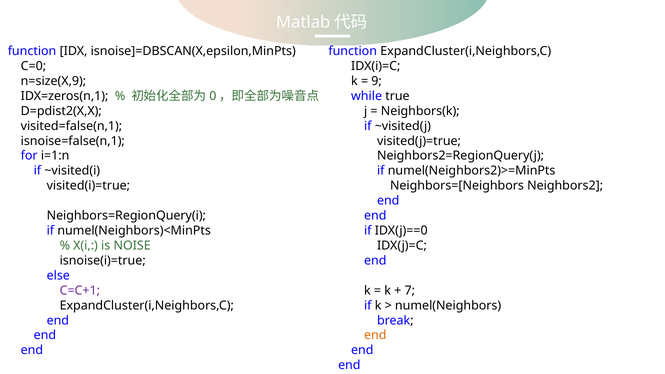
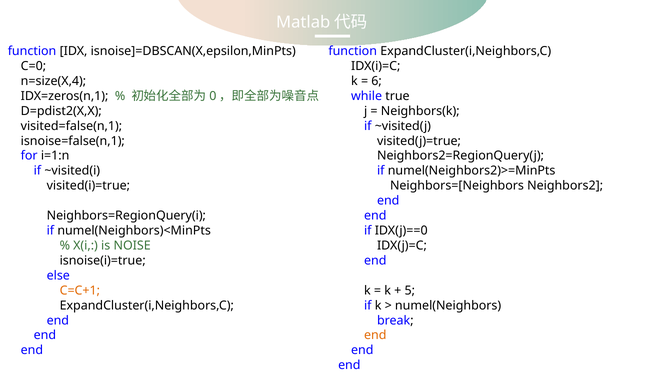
n=size(X,9: n=size(X,9 -> n=size(X,4 (53, 81)
9: 9 -> 6 (377, 81)
C=C+1 colour: purple -> orange (80, 291)
7: 7 -> 5 (410, 291)
